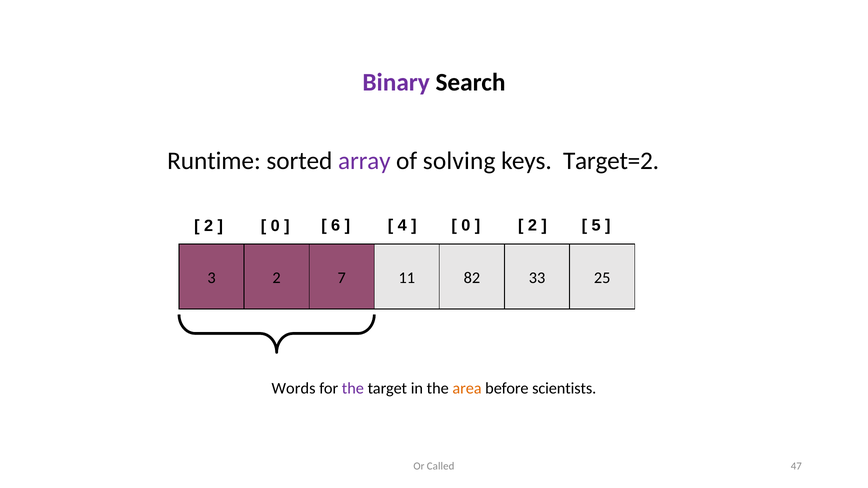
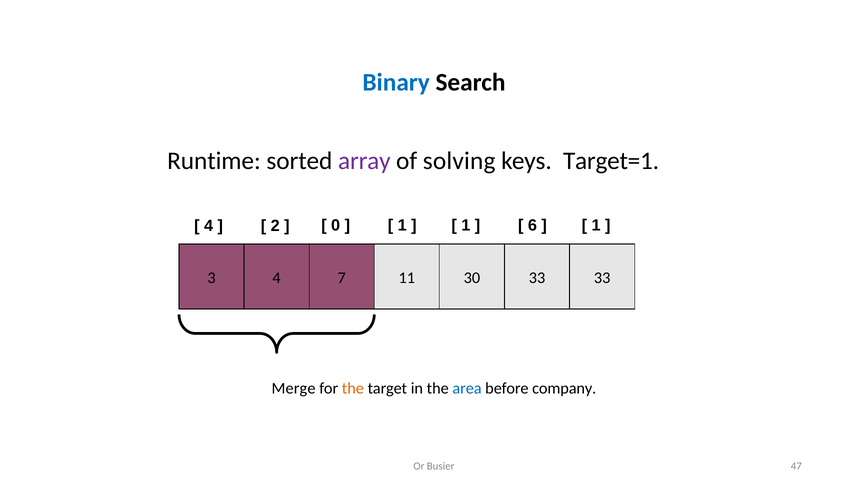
Binary colour: purple -> blue (396, 82)
Target=2: Target=2 -> Target=1 (611, 161)
6: 6 -> 0 (336, 226)
4: 4 -> 1 (402, 226)
0: 0 -> 1 (466, 226)
2: 2 -> 6 (532, 226)
5: 5 -> 1 (596, 226)
2: 2 -> 4 (209, 226)
0: 0 -> 2 (275, 226)
3 2: 2 -> 4 (277, 278)
82: 82 -> 30 (472, 278)
33 25: 25 -> 33 (602, 278)
Words: Words -> Merge (294, 388)
the colour: purple -> orange (353, 388)
area colour: orange -> blue (467, 388)
scientists: scientists -> company (564, 388)
Called: Called -> Busier (441, 466)
